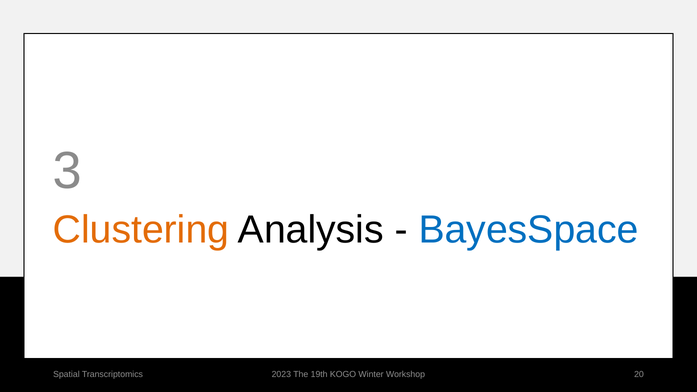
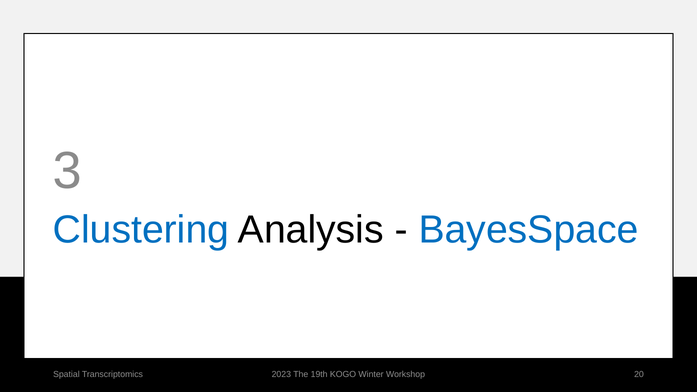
Clustering colour: orange -> blue (141, 230)
